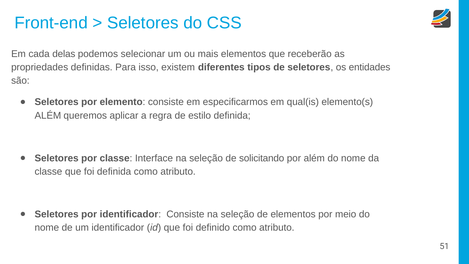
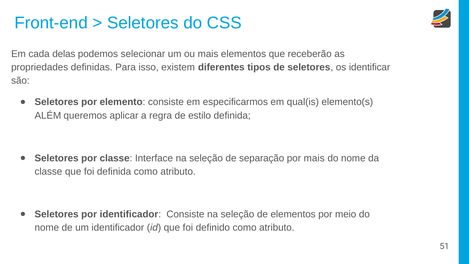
entidades: entidades -> identificar (370, 67)
solicitando: solicitando -> separação (262, 158)
por além: além -> mais (314, 158)
